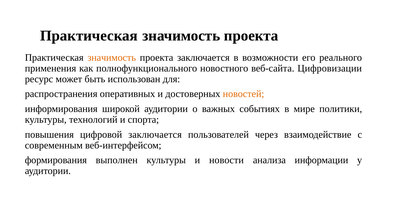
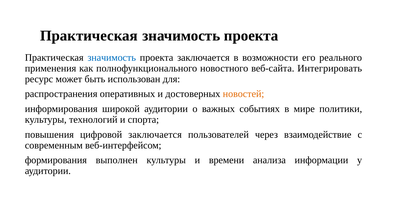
значимость colour: orange -> blue (112, 58)
Цифровизации: Цифровизации -> Интегрировать (330, 68)
новости: новости -> времени (227, 160)
